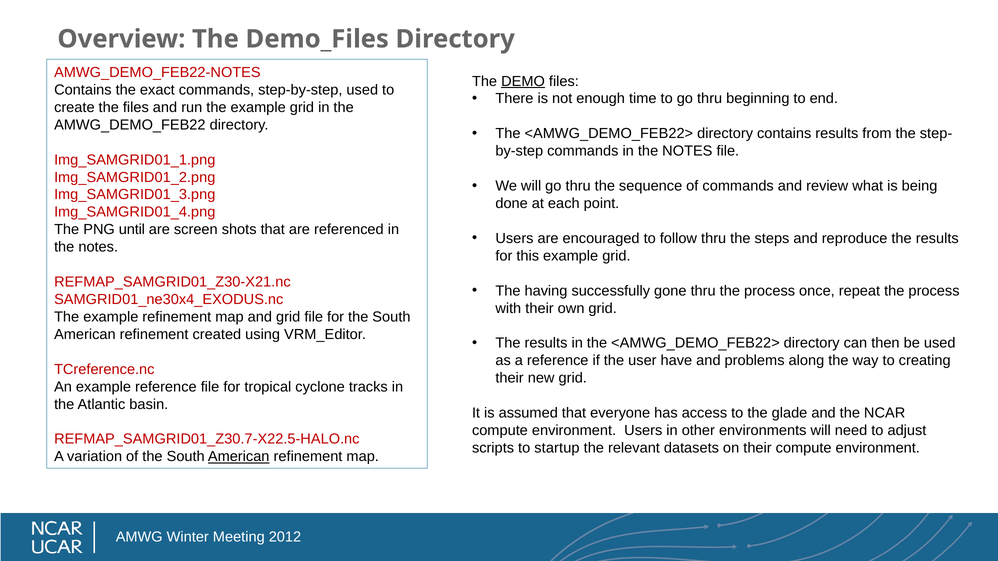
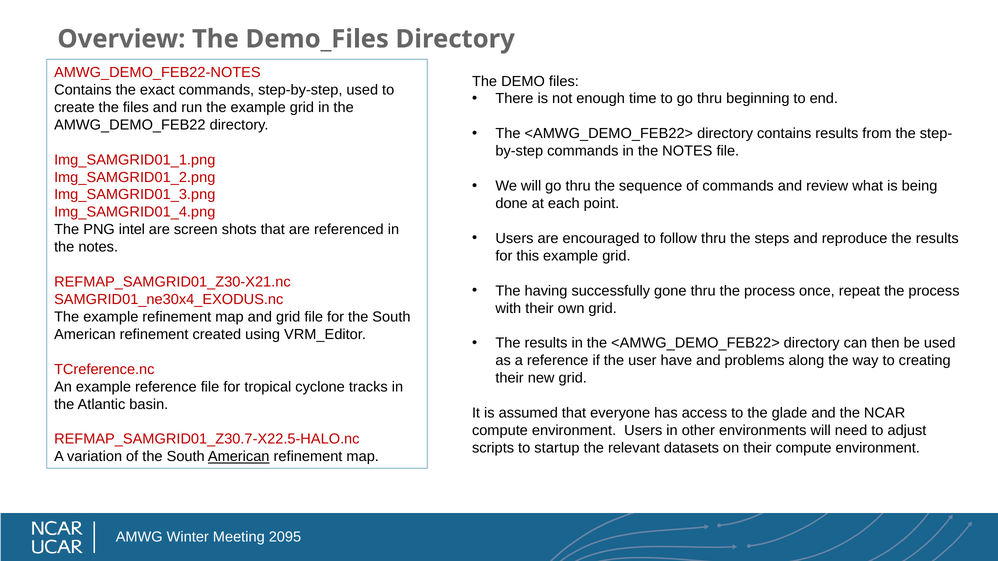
DEMO underline: present -> none (523, 81)
until: until -> intel (132, 230)
2012: 2012 -> 2095 (285, 537)
